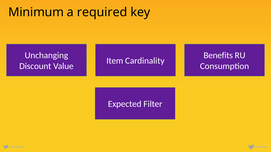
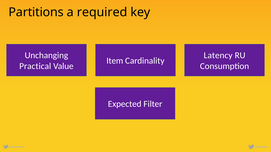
Minimum: Minimum -> Partitions (36, 12)
Benefits: Benefits -> Latency (218, 55)
Discount: Discount -> Practical (35, 66)
